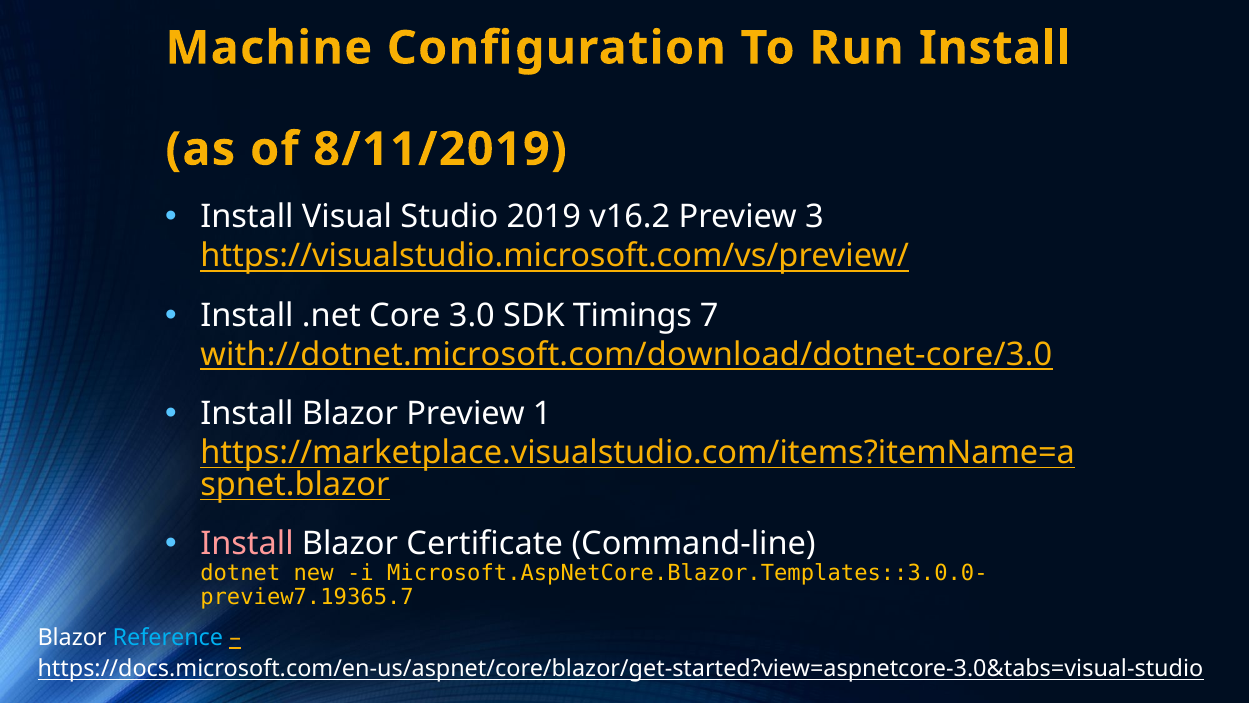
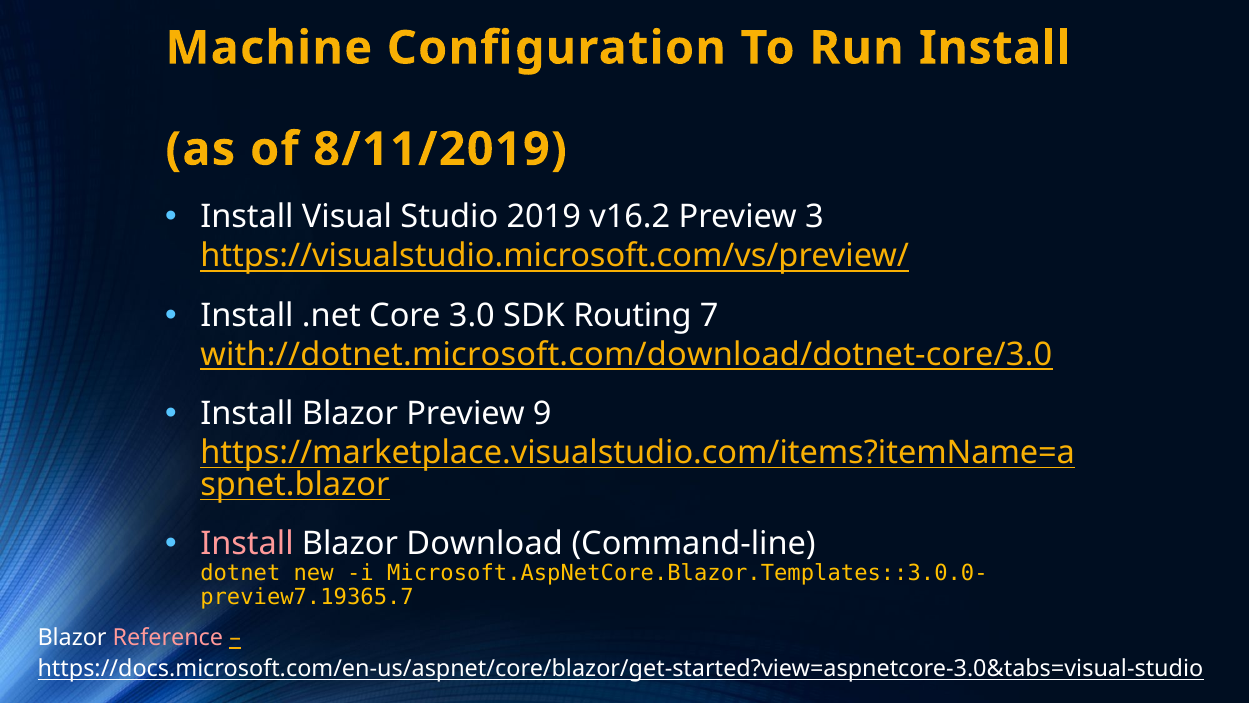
Timings: Timings -> Routing (632, 315)
1: 1 -> 9 (542, 414)
Certificate: Certificate -> Download (485, 544)
Reference colour: light blue -> pink (168, 637)
